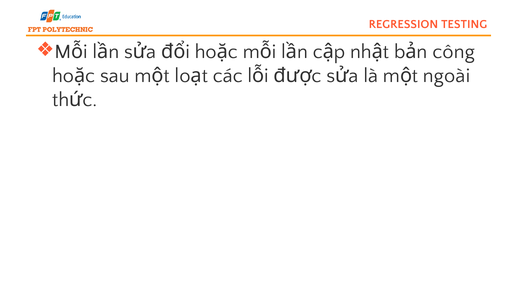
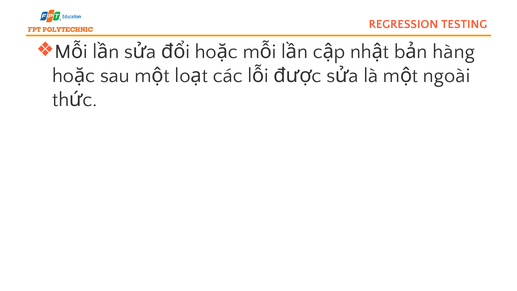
công: công -> hàng (454, 52)
